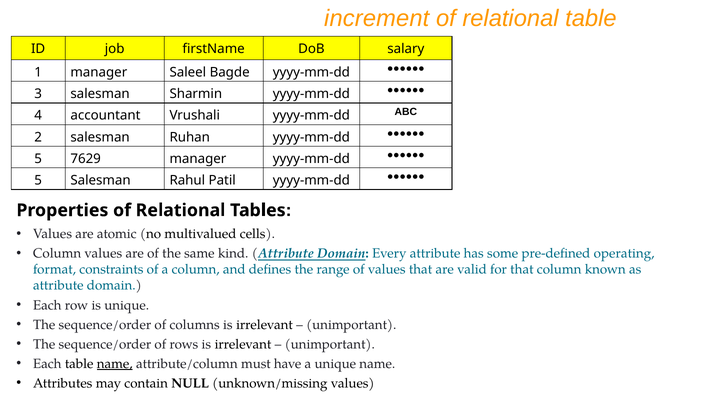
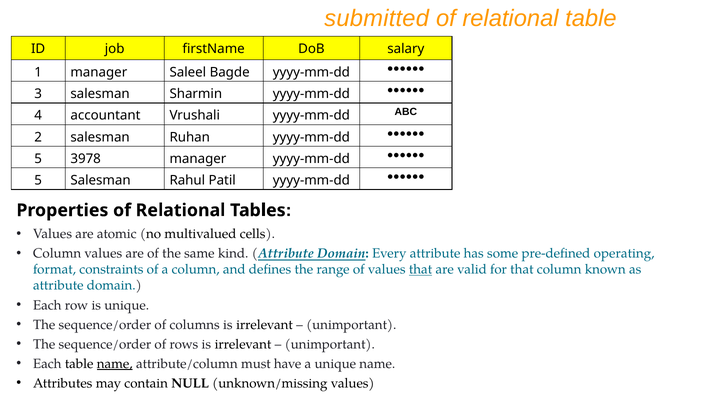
increment: increment -> submitted (377, 19)
7629: 7629 -> 3978 (86, 159)
that underline: none -> present (421, 270)
